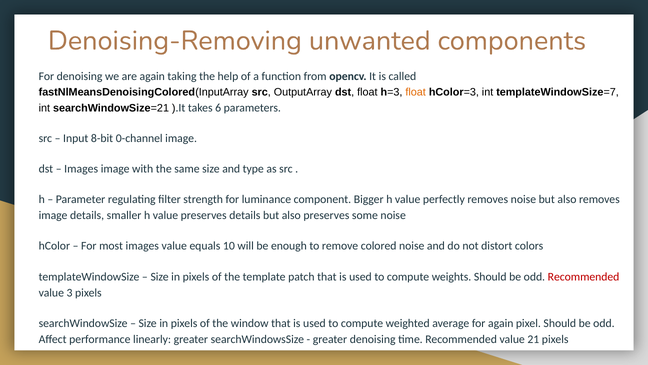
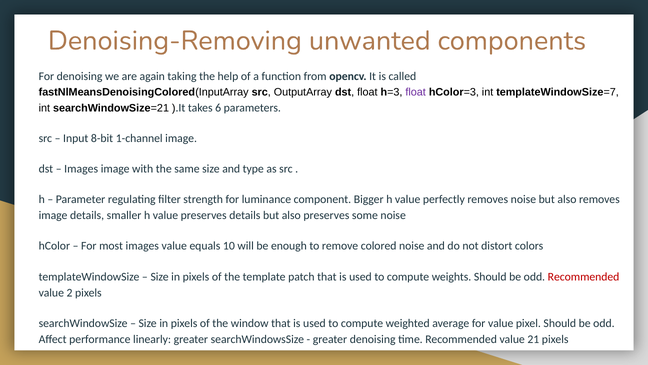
float colour: orange -> purple (416, 92)
0-channel: 0-channel -> 1-channel (139, 138)
3: 3 -> 2 (70, 292)
for again: again -> value (501, 323)
